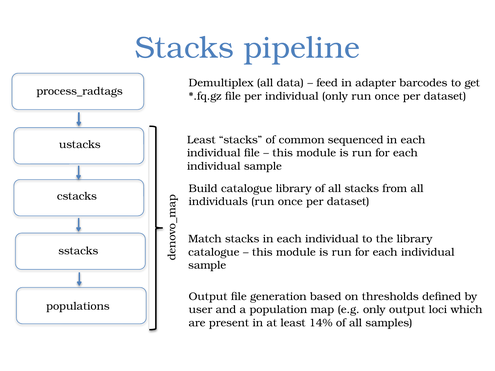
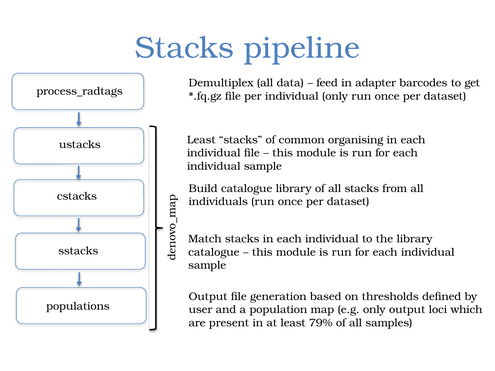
sequenced: sequenced -> organising (356, 140)
14%: 14% -> 79% (321, 323)
